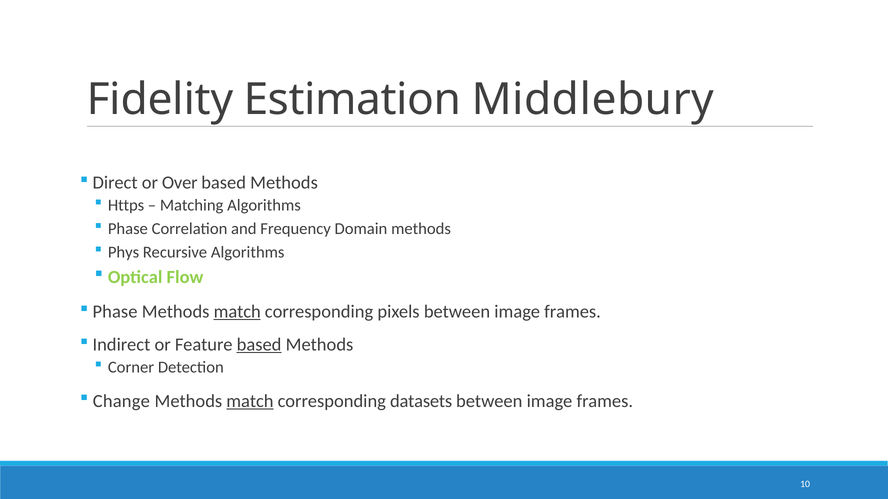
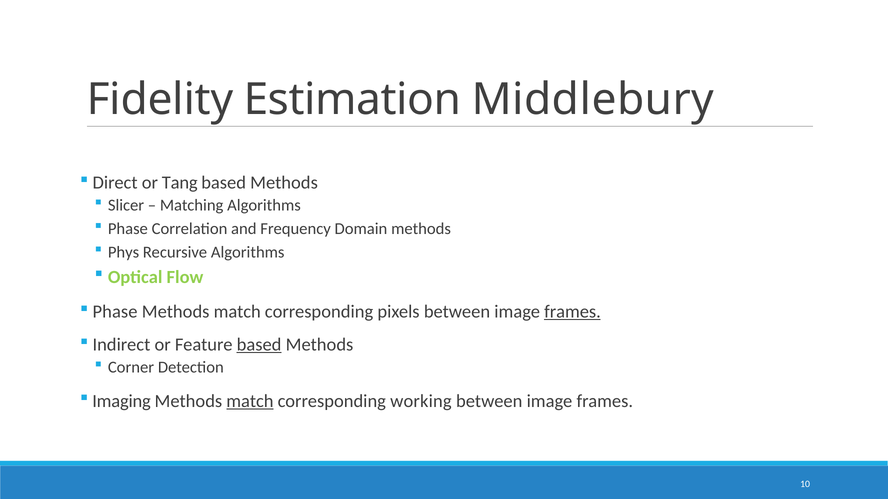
Over: Over -> Tang (180, 183)
Https: Https -> Slicer (126, 206)
match underline: present -> none (237, 312)
frames underline: none -> present (573, 312)
Change: Change -> Imaging (122, 401)
datasets: datasets -> working (421, 401)
